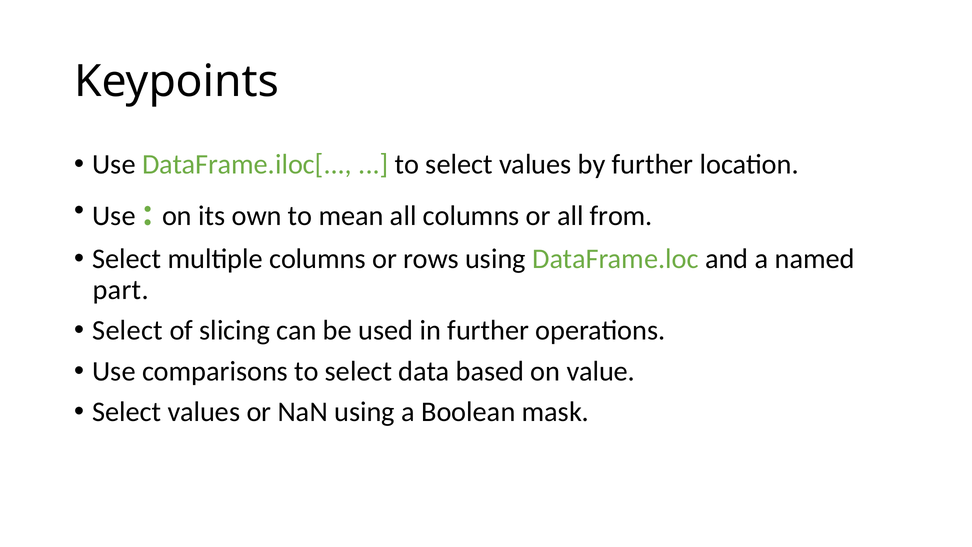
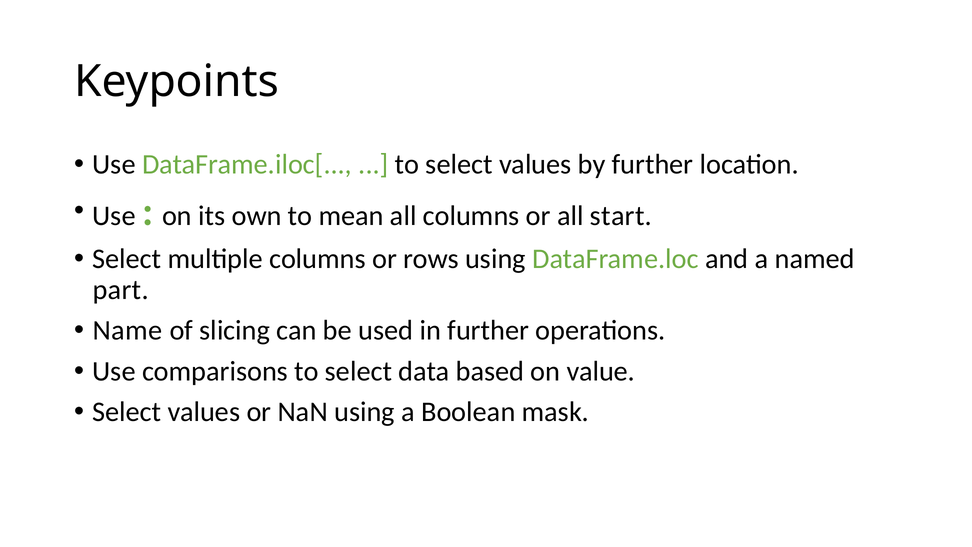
from: from -> start (621, 216)
Select: Select -> Name (128, 330)
